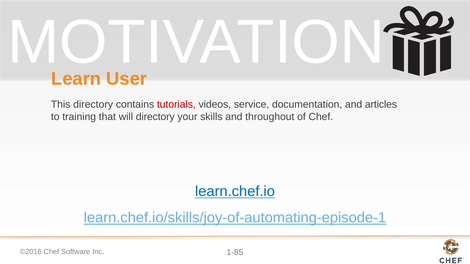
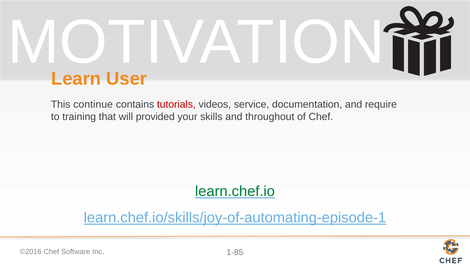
This directory: directory -> continue (93, 104)
articles: articles -> require (381, 104)
will directory: directory -> provided (155, 117)
learn.chef.io colour: blue -> green (235, 192)
